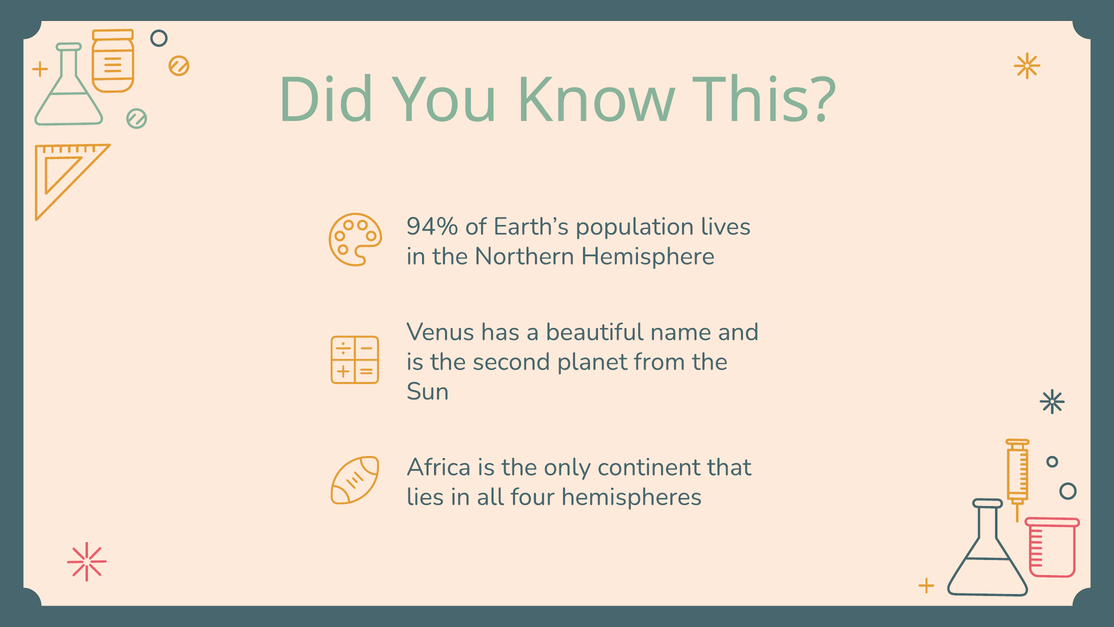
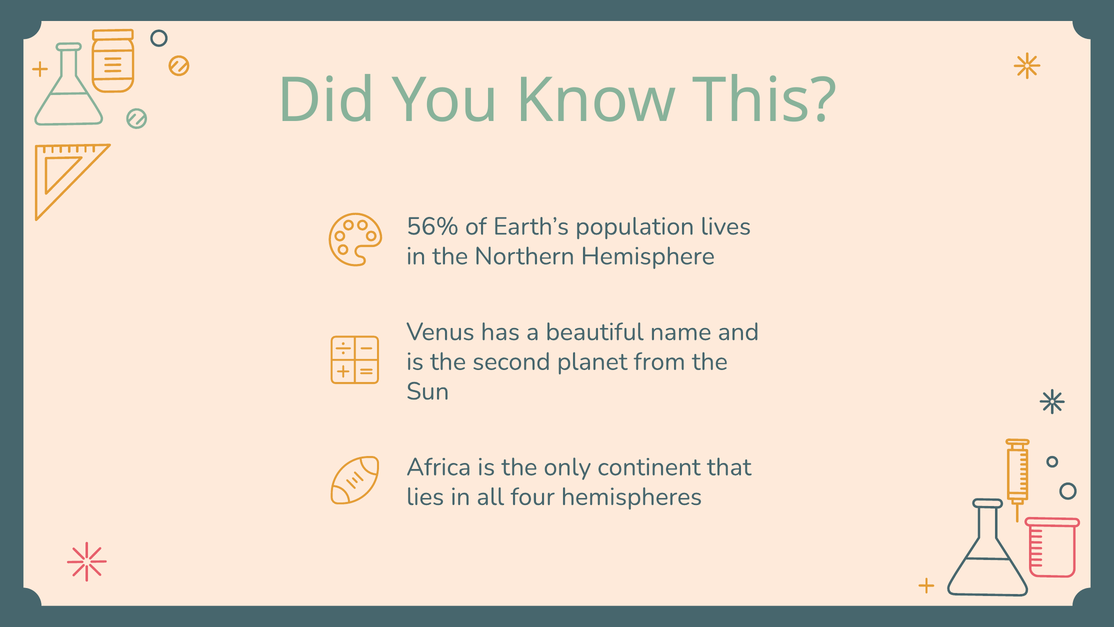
94%: 94% -> 56% (433, 226)
